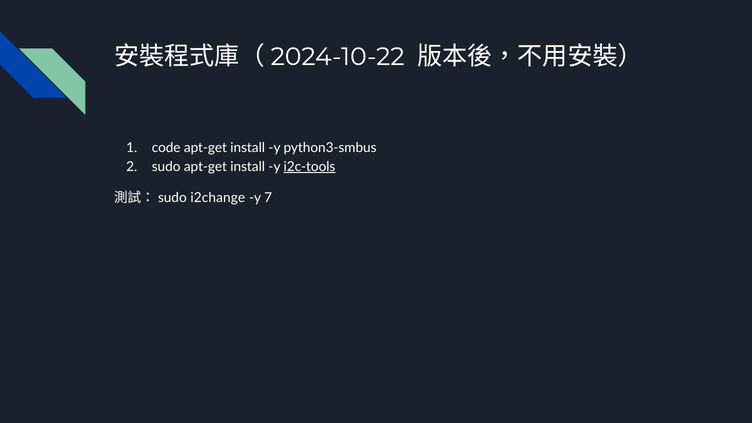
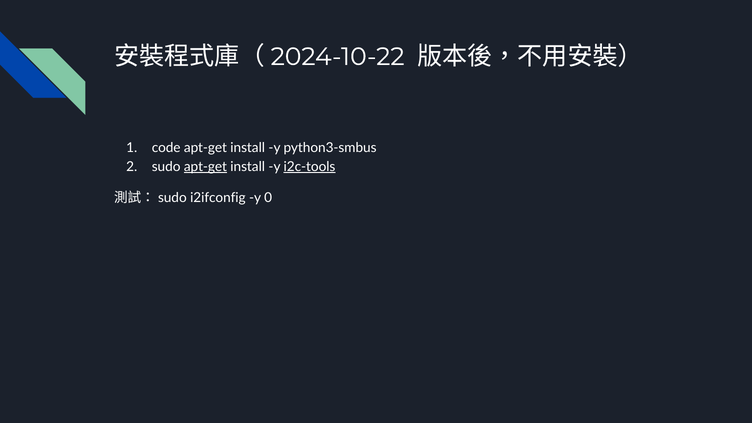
apt-get underline: none -> present (205, 167)
i2change: i2change -> i2ifconfig (218, 198)
7: 7 -> 0 (268, 198)
